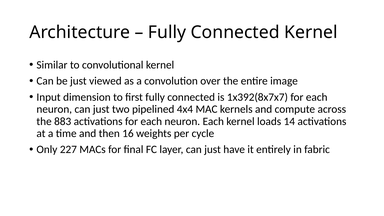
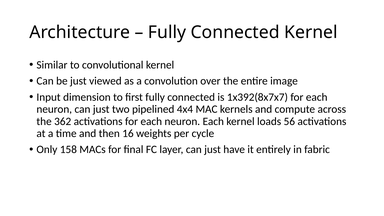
883: 883 -> 362 (63, 121)
14: 14 -> 56 (289, 121)
227: 227 -> 158 (68, 150)
